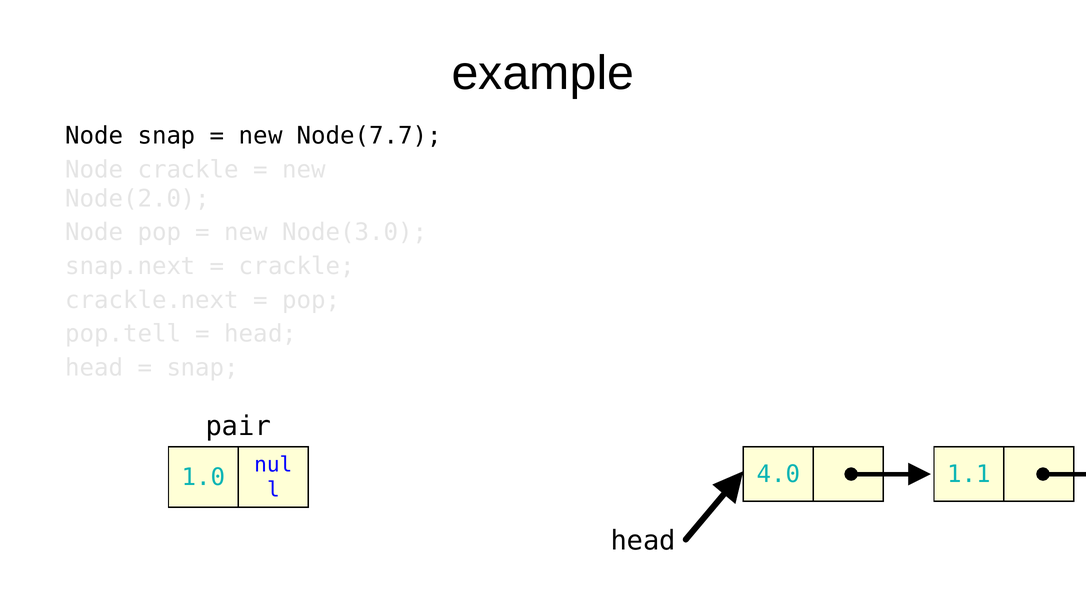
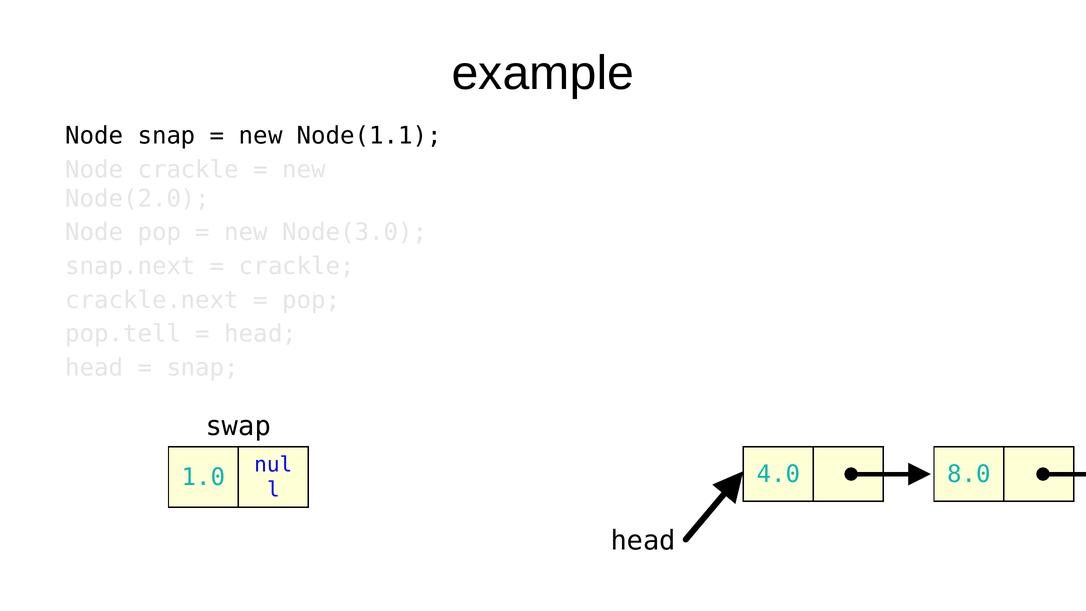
Node(7.7: Node(7.7 -> Node(1.1 (369, 136)
pair: pair -> swap (238, 426)
1.1: 1.1 -> 8.0 (969, 474)
